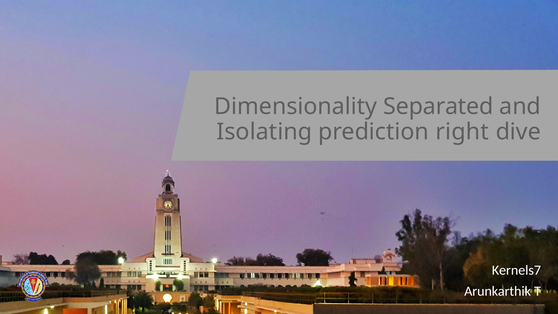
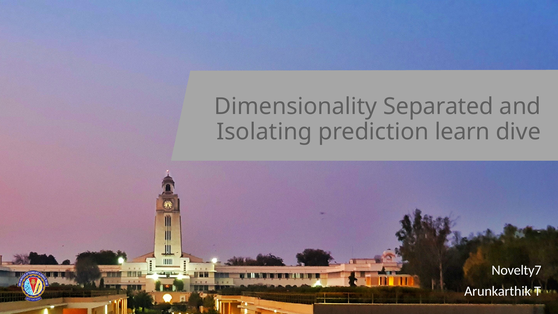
right: right -> learn (462, 132)
Kernels7: Kernels7 -> Novelty7 (516, 270)
